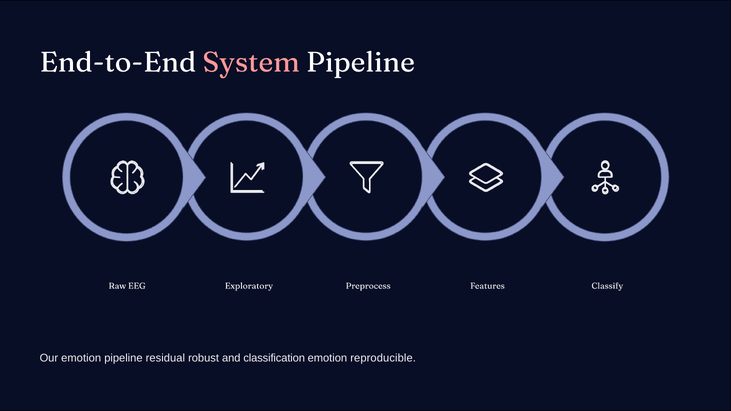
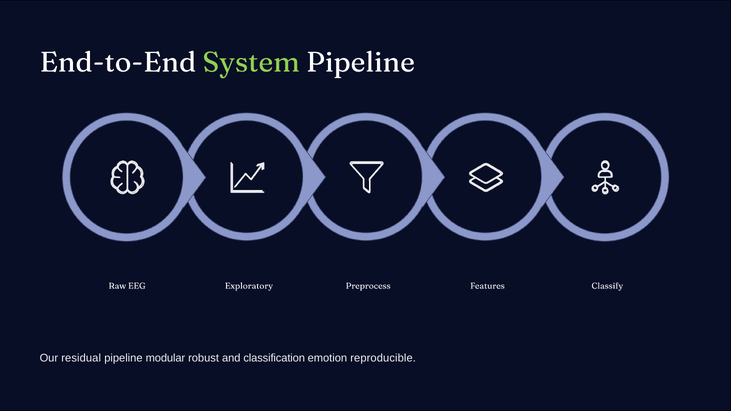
System colour: pink -> light green (251, 62)
Our emotion: emotion -> residual (81, 358)
residual: residual -> modular (165, 358)
